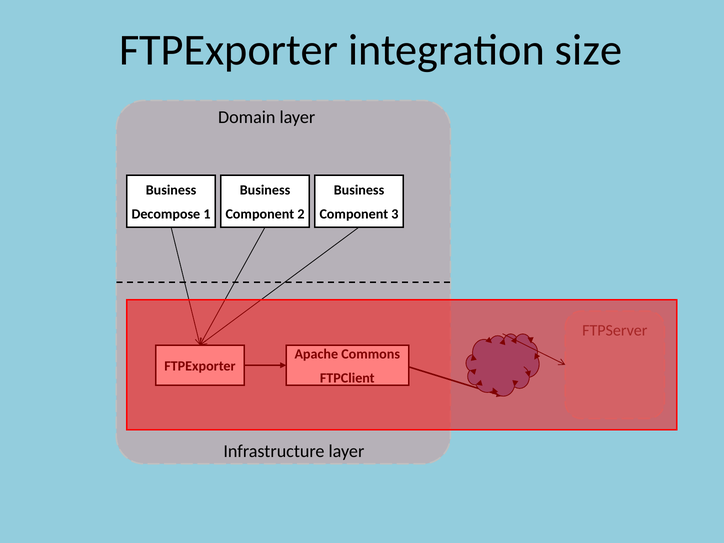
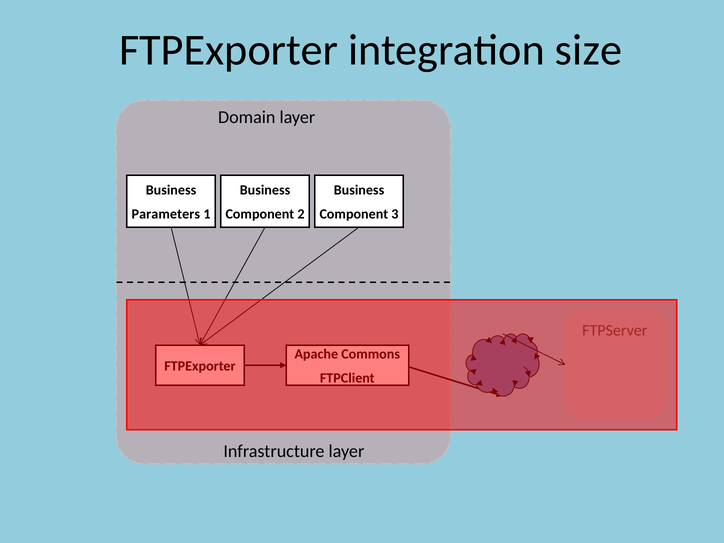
Decompose: Decompose -> Parameters (166, 214)
